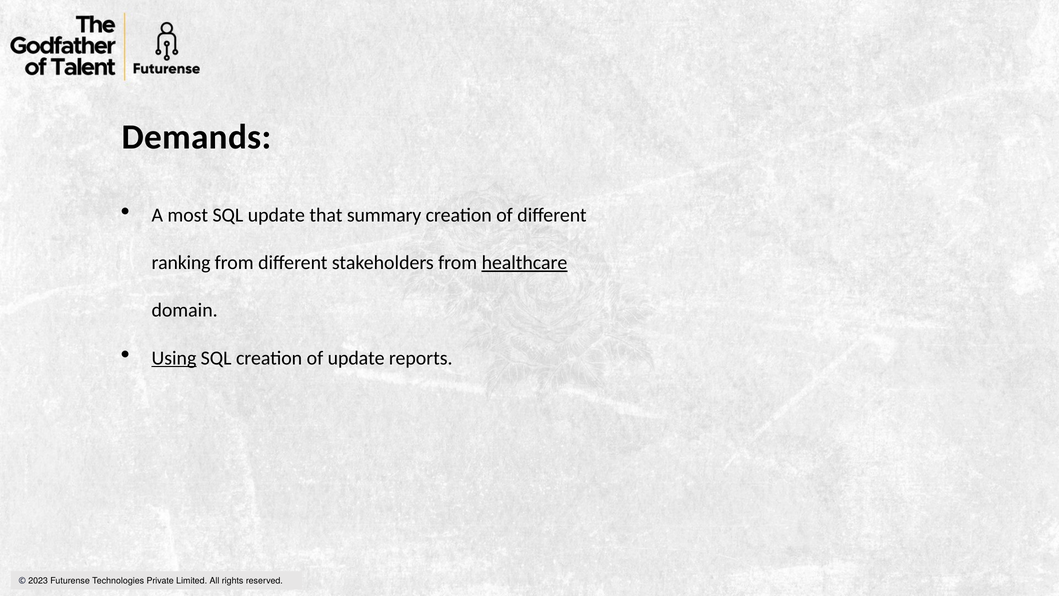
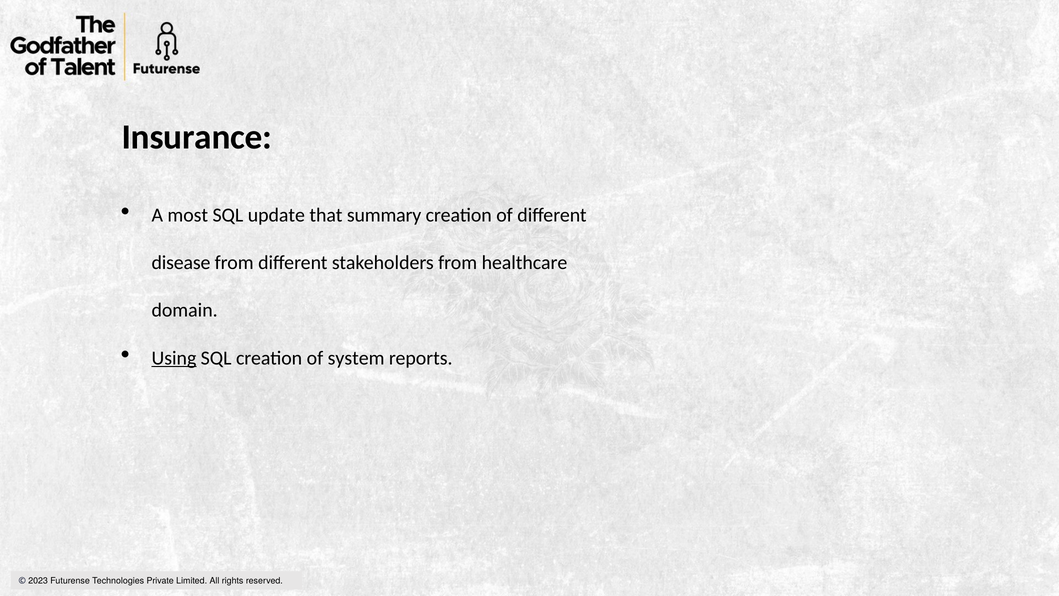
Demands: Demands -> Insurance (197, 137)
ranking: ranking -> disease (181, 263)
healthcare underline: present -> none (524, 263)
of update: update -> system (356, 358)
